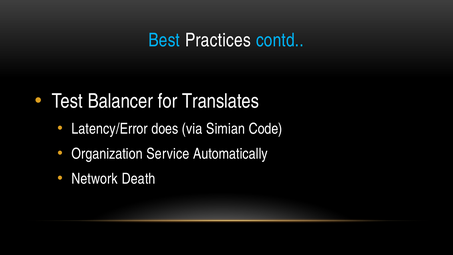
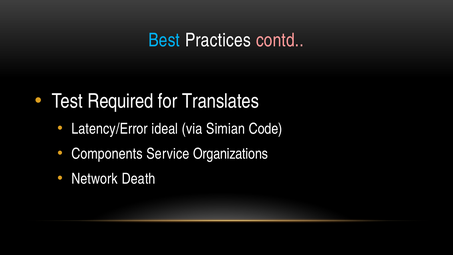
contd colour: light blue -> pink (280, 40)
Balancer: Balancer -> Required (120, 101)
does: does -> ideal (165, 129)
Organization: Organization -> Components (107, 154)
Automatically: Automatically -> Organizations (231, 154)
